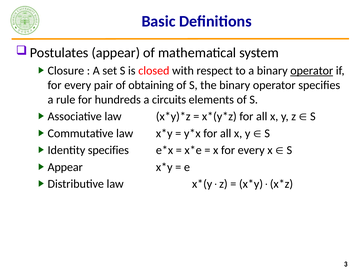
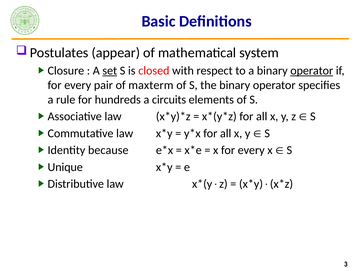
set underline: none -> present (110, 71)
obtaining: obtaining -> maxterm (151, 85)
Identity specifies: specifies -> because (108, 150)
Appear: Appear -> Unique (65, 167)
